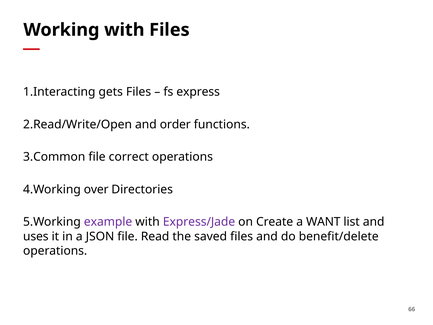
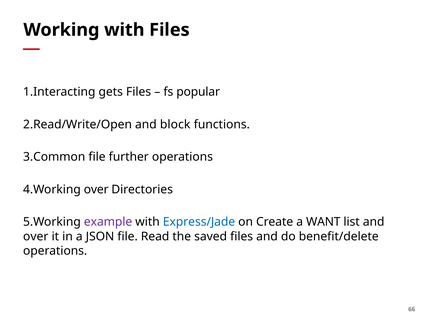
express: express -> popular (198, 92)
order: order -> block (175, 124)
correct: correct -> further (129, 157)
Express/Jade colour: purple -> blue (199, 222)
uses: uses -> over (36, 236)
